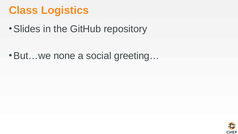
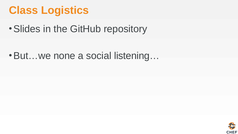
greeting…: greeting… -> listening… (137, 56)
